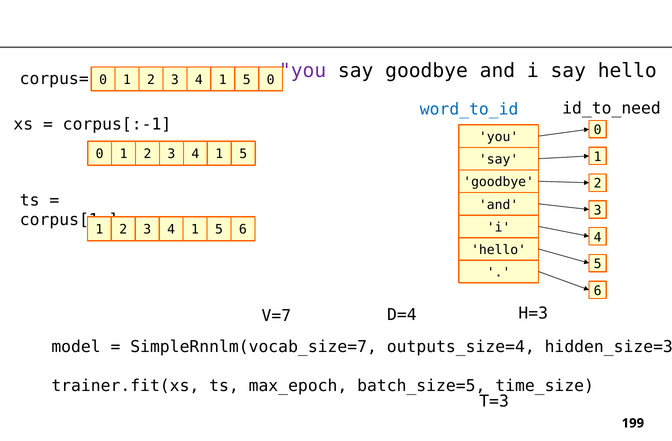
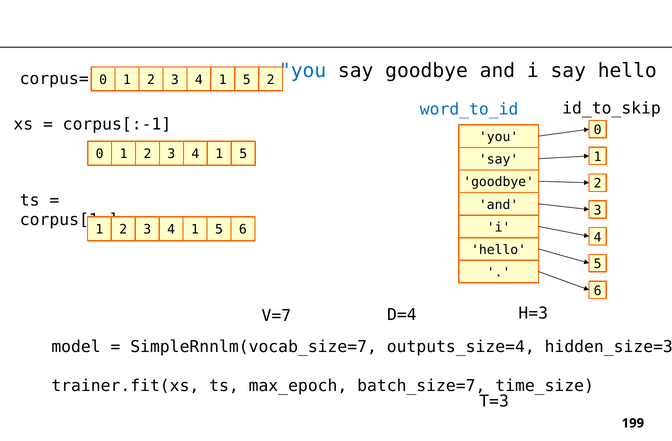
you colour: purple -> blue (303, 71)
5 0: 0 -> 2 (271, 80)
id_to_need: id_to_need -> id_to_skip (612, 108)
batch_size=5: batch_size=5 -> batch_size=7 (421, 386)
